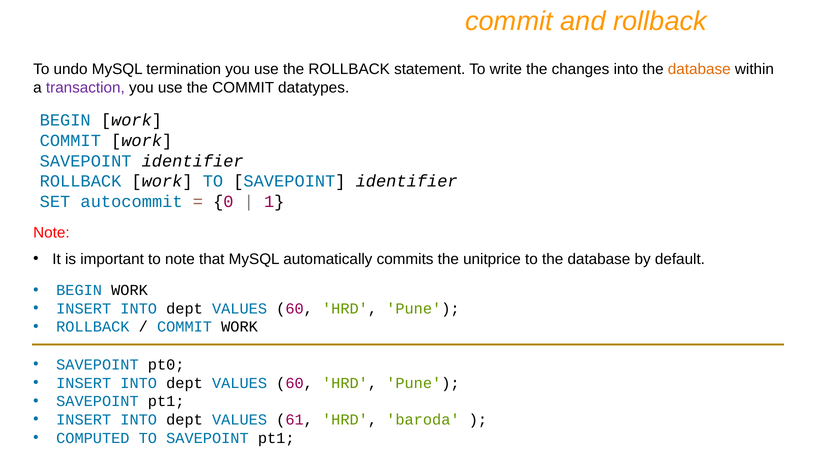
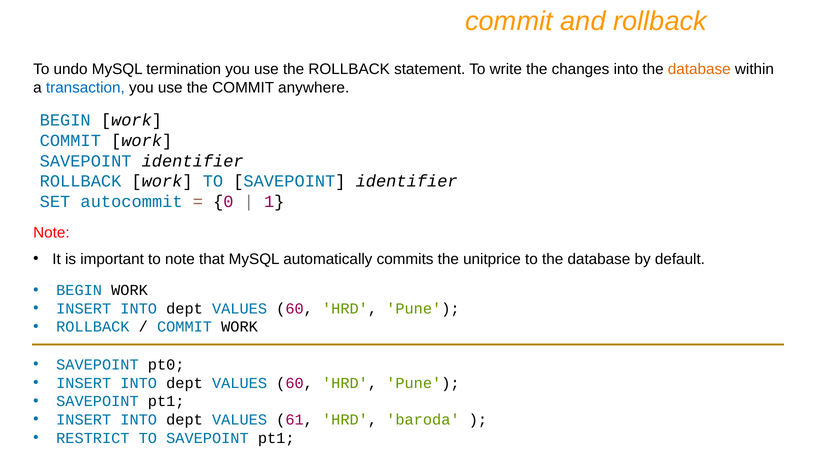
transaction colour: purple -> blue (85, 88)
datatypes: datatypes -> anywhere (314, 88)
COMPUTED: COMPUTED -> RESTRICT (93, 438)
